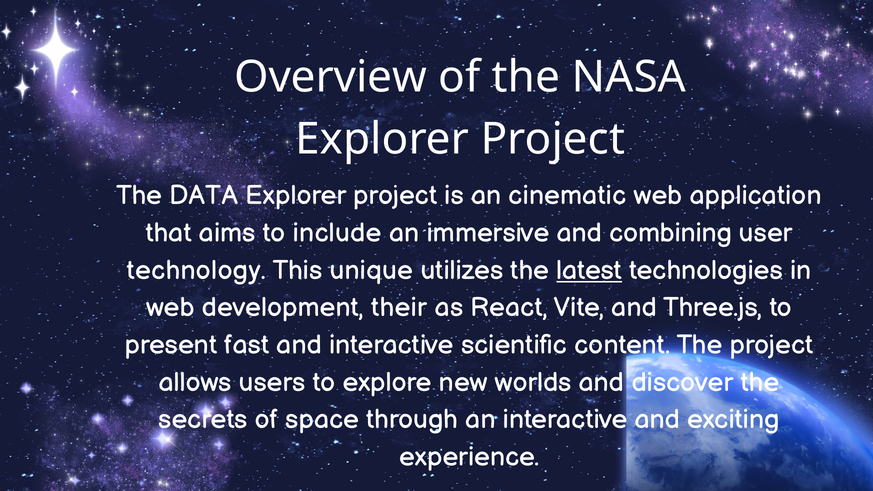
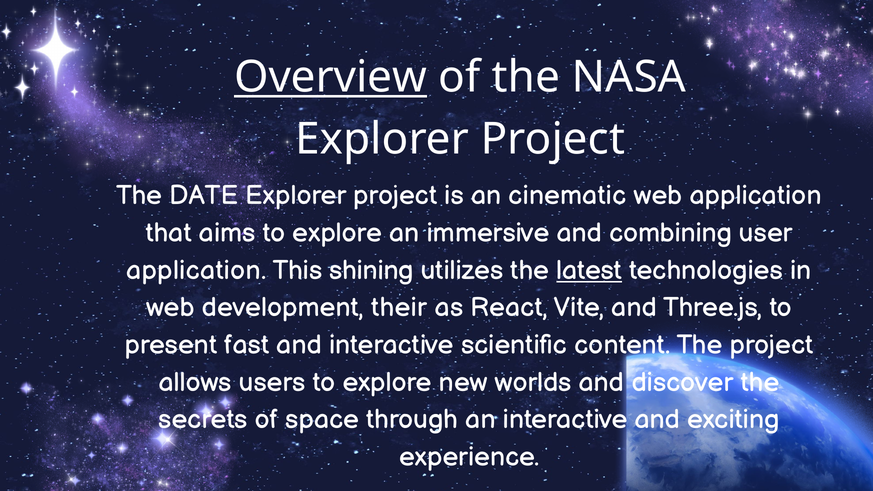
Overview underline: none -> present (331, 77)
DATA: DATA -> DATE (204, 196)
aims to include: include -> explore (337, 233)
technology: technology -> application (196, 270)
unique: unique -> shining (372, 270)
